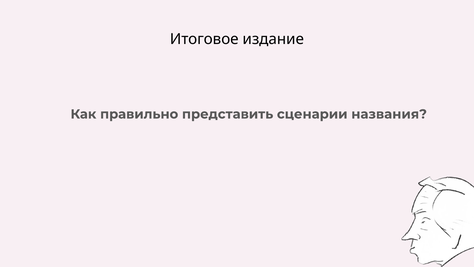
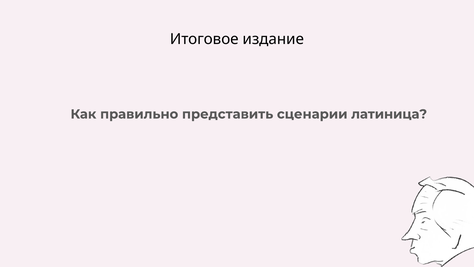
названия: названия -> латиница (389, 114)
